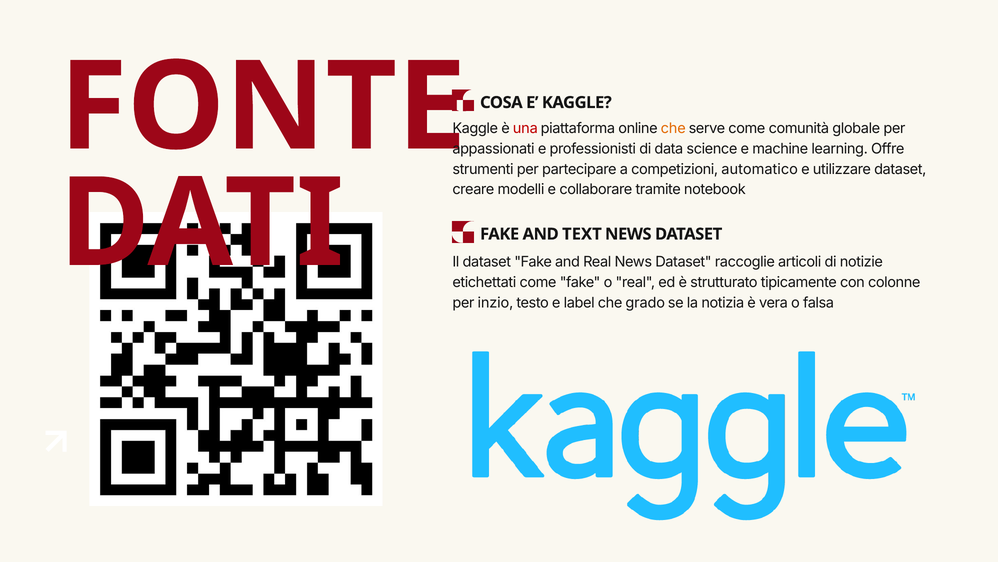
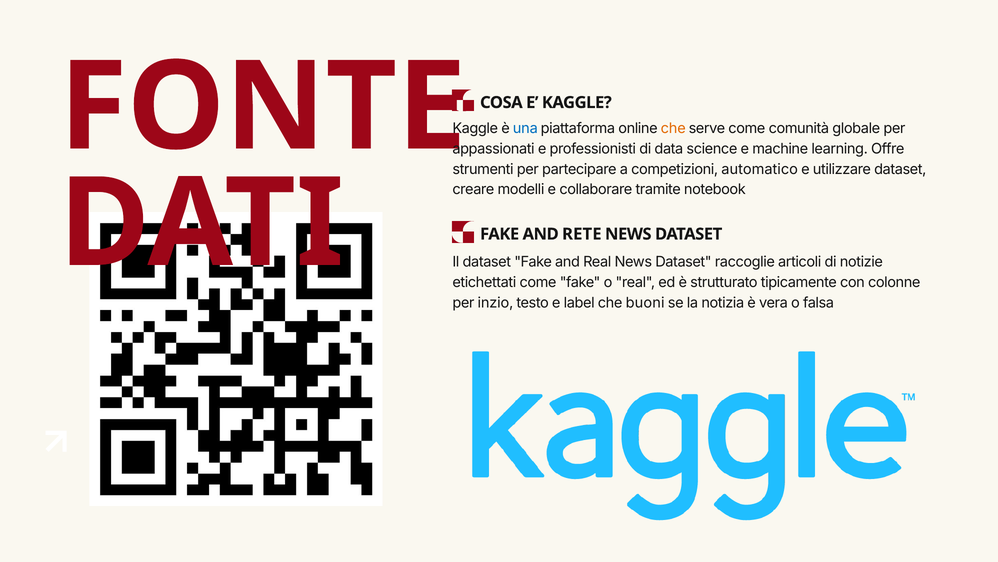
una colour: red -> blue (525, 128)
TEXT: TEXT -> RETE (582, 234)
grado: grado -> buoni (645, 303)
